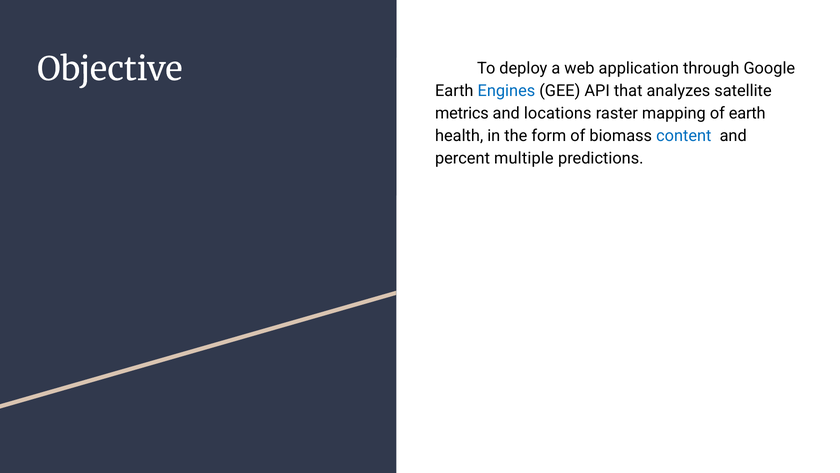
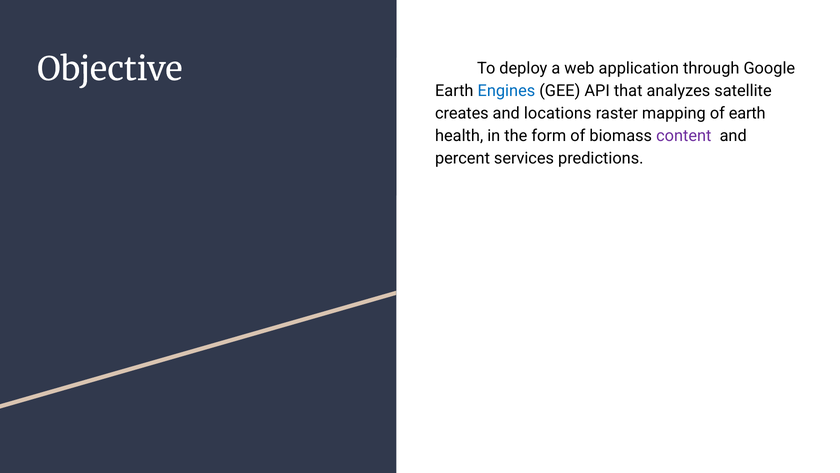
metrics: metrics -> creates (462, 113)
content colour: blue -> purple (684, 136)
multiple: multiple -> services (524, 158)
